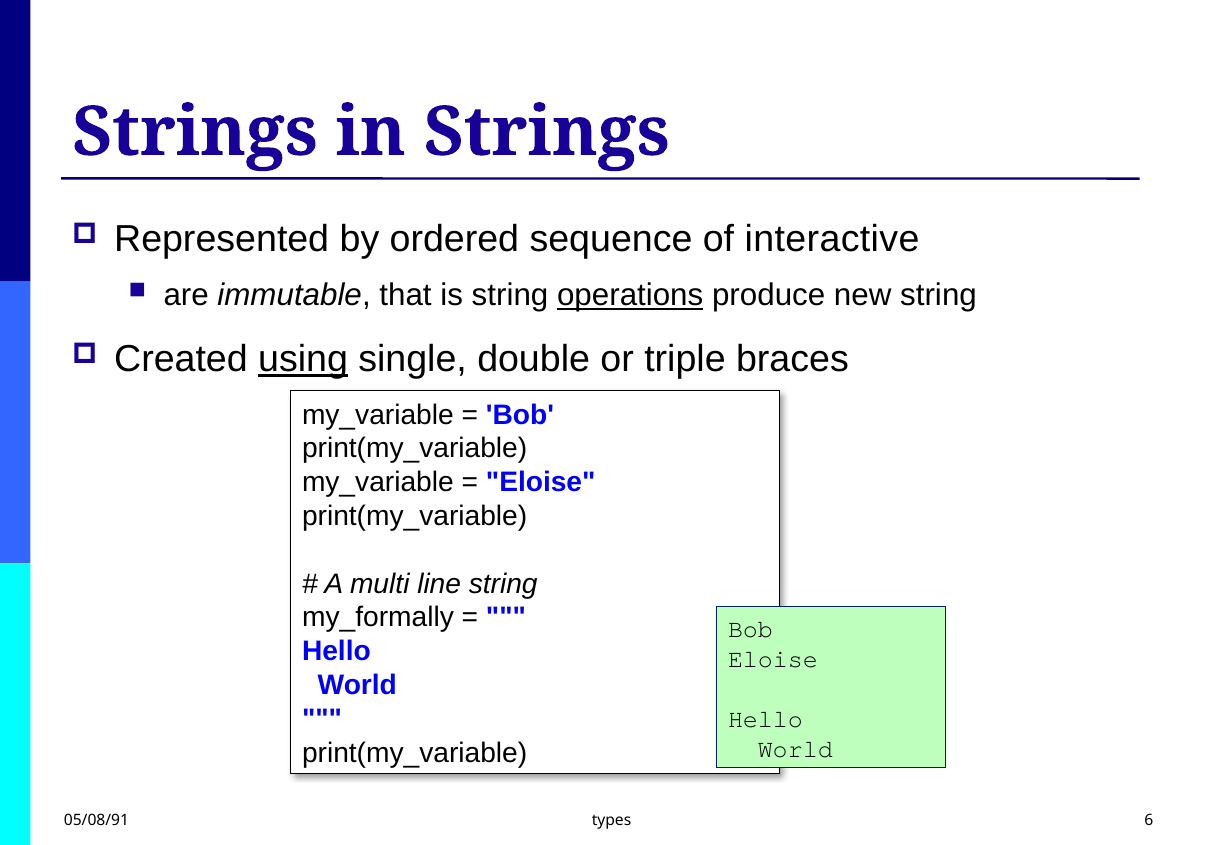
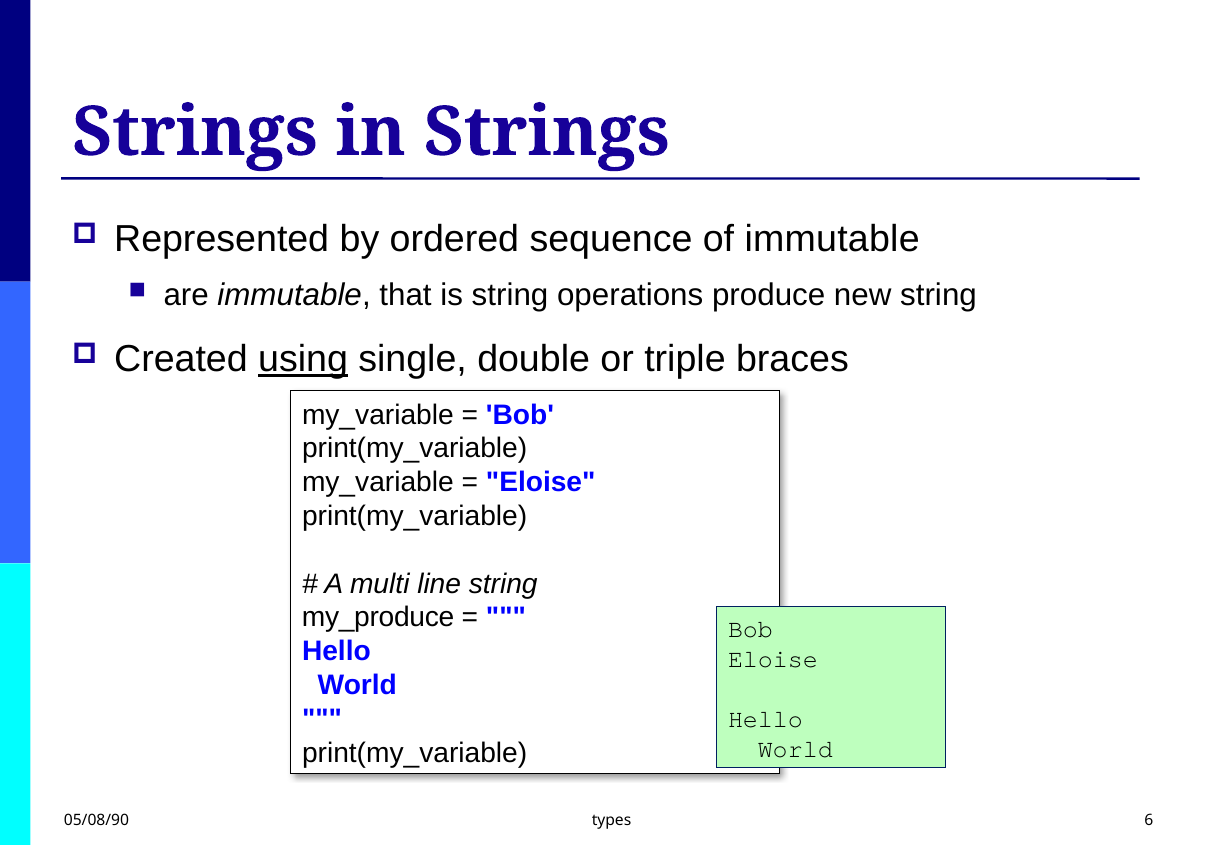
of interactive: interactive -> immutable (832, 239)
operations underline: present -> none (630, 295)
my_formally: my_formally -> my_produce (378, 618)
05/08/91: 05/08/91 -> 05/08/90 (96, 820)
